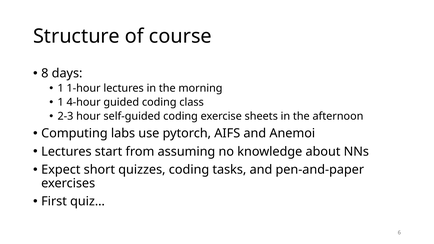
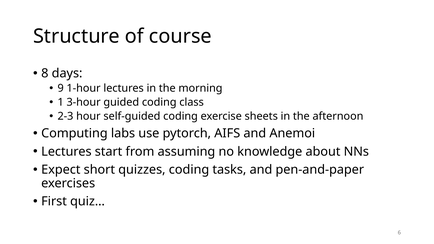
1: 1 -> 9 (61, 88)
4-hour: 4-hour -> 3-hour (84, 102)
